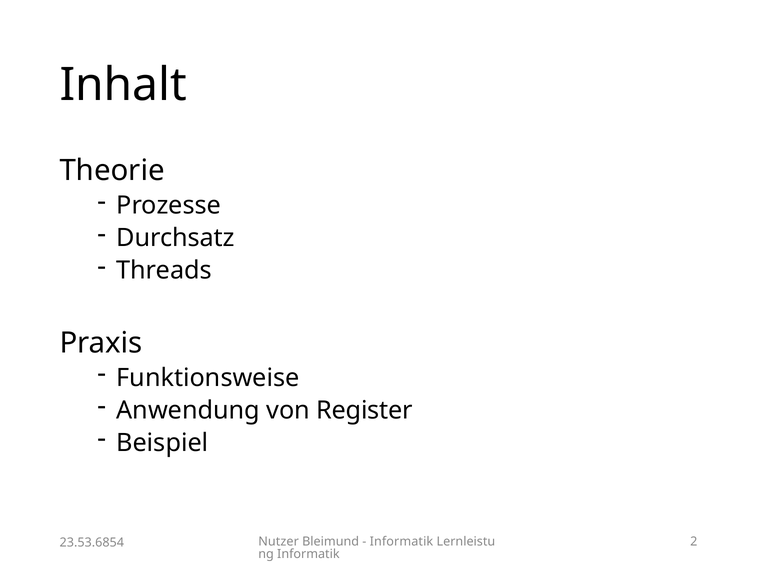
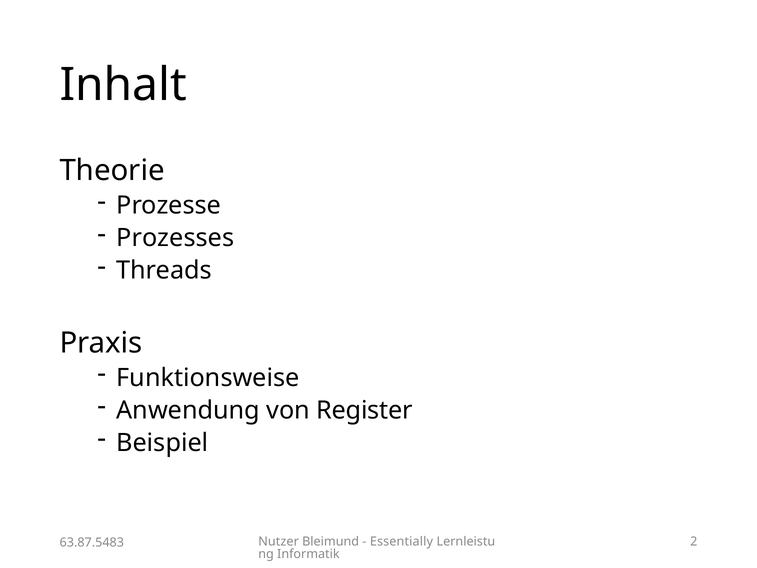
Durchsatz: Durchsatz -> Prozesses (175, 238)
Informatik: Informatik -> Essentially (401, 541)
23.53.6854: 23.53.6854 -> 63.87.5483 (92, 542)
